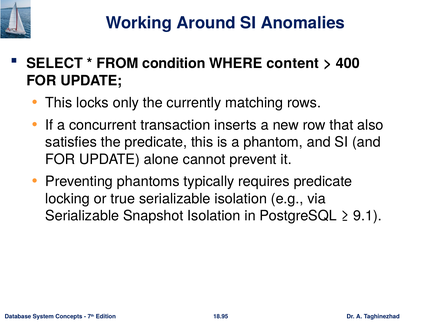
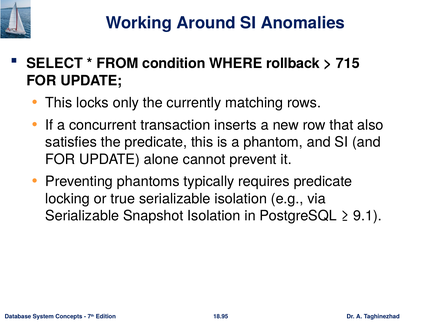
content: content -> rollback (293, 63)
400: 400 -> 715 (348, 63)
